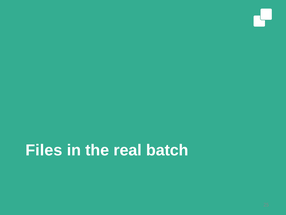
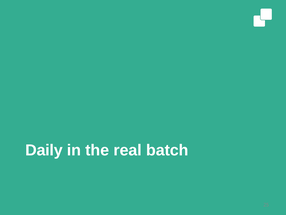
Files: Files -> Daily (44, 150)
